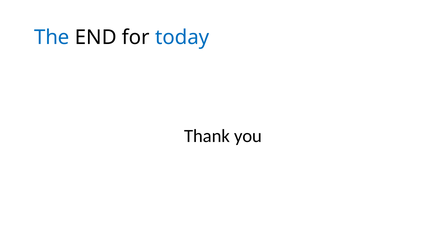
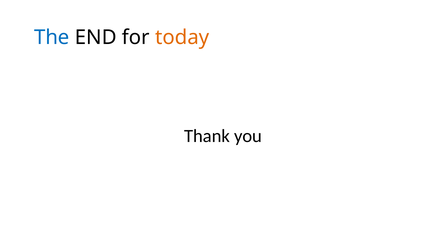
today colour: blue -> orange (182, 37)
